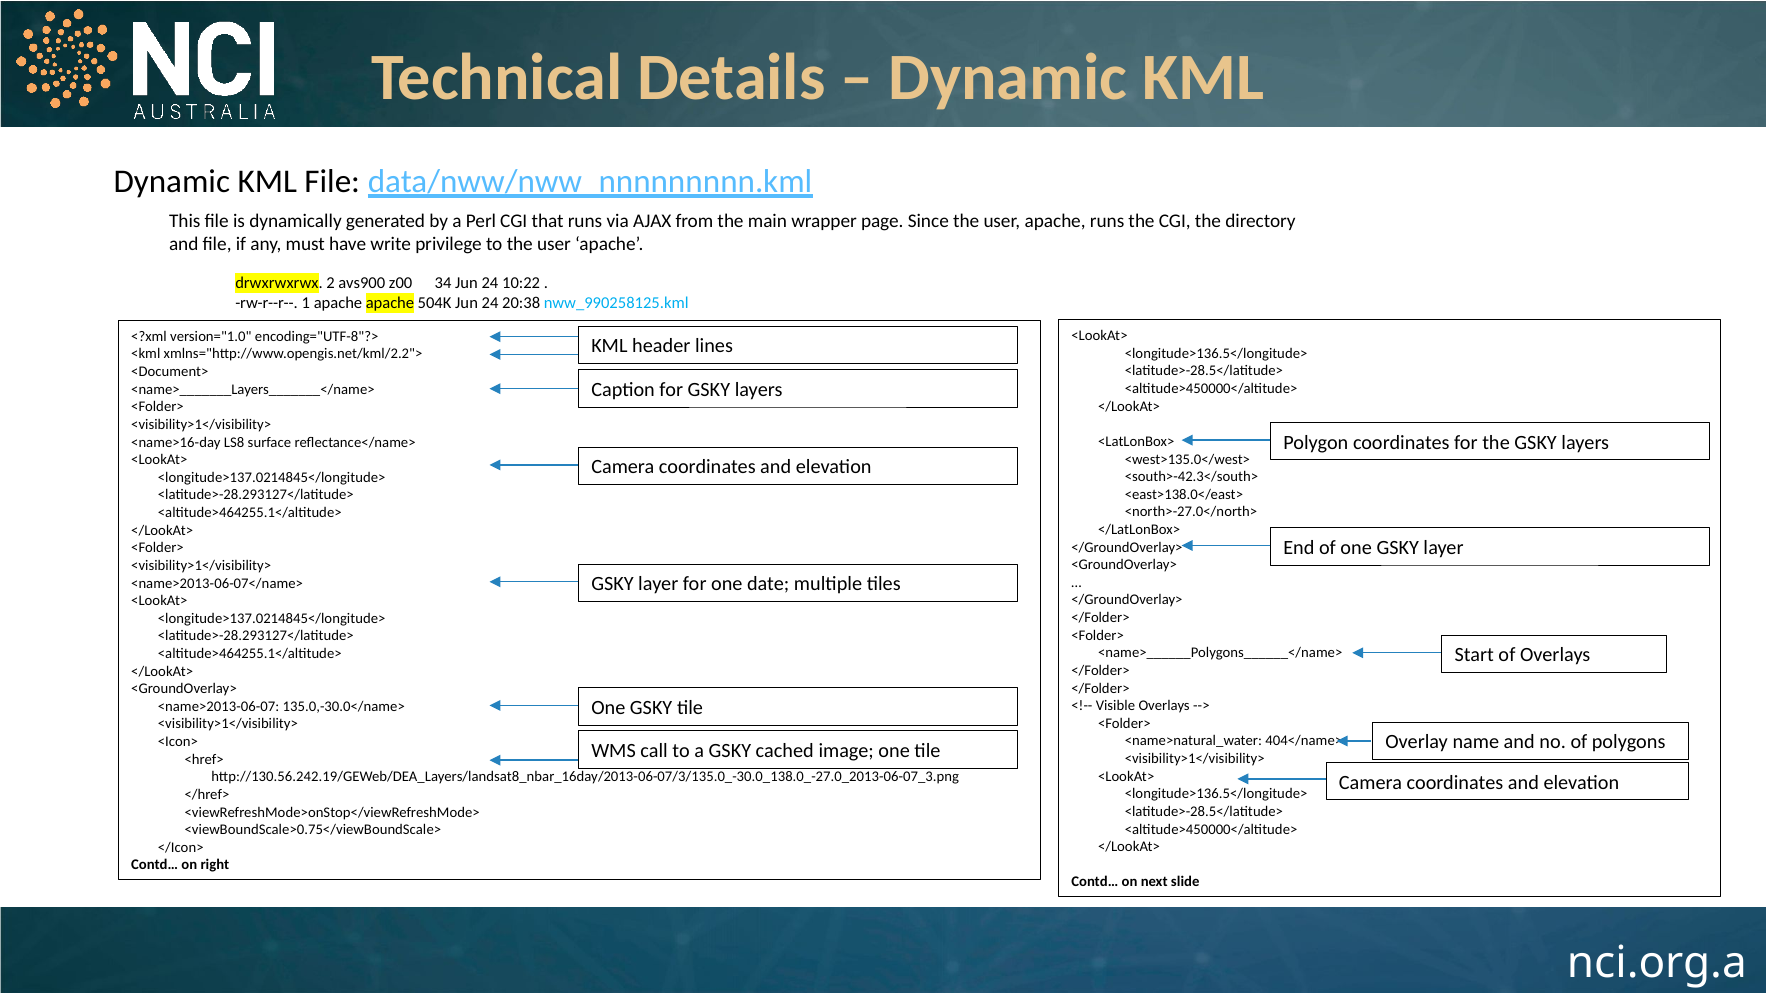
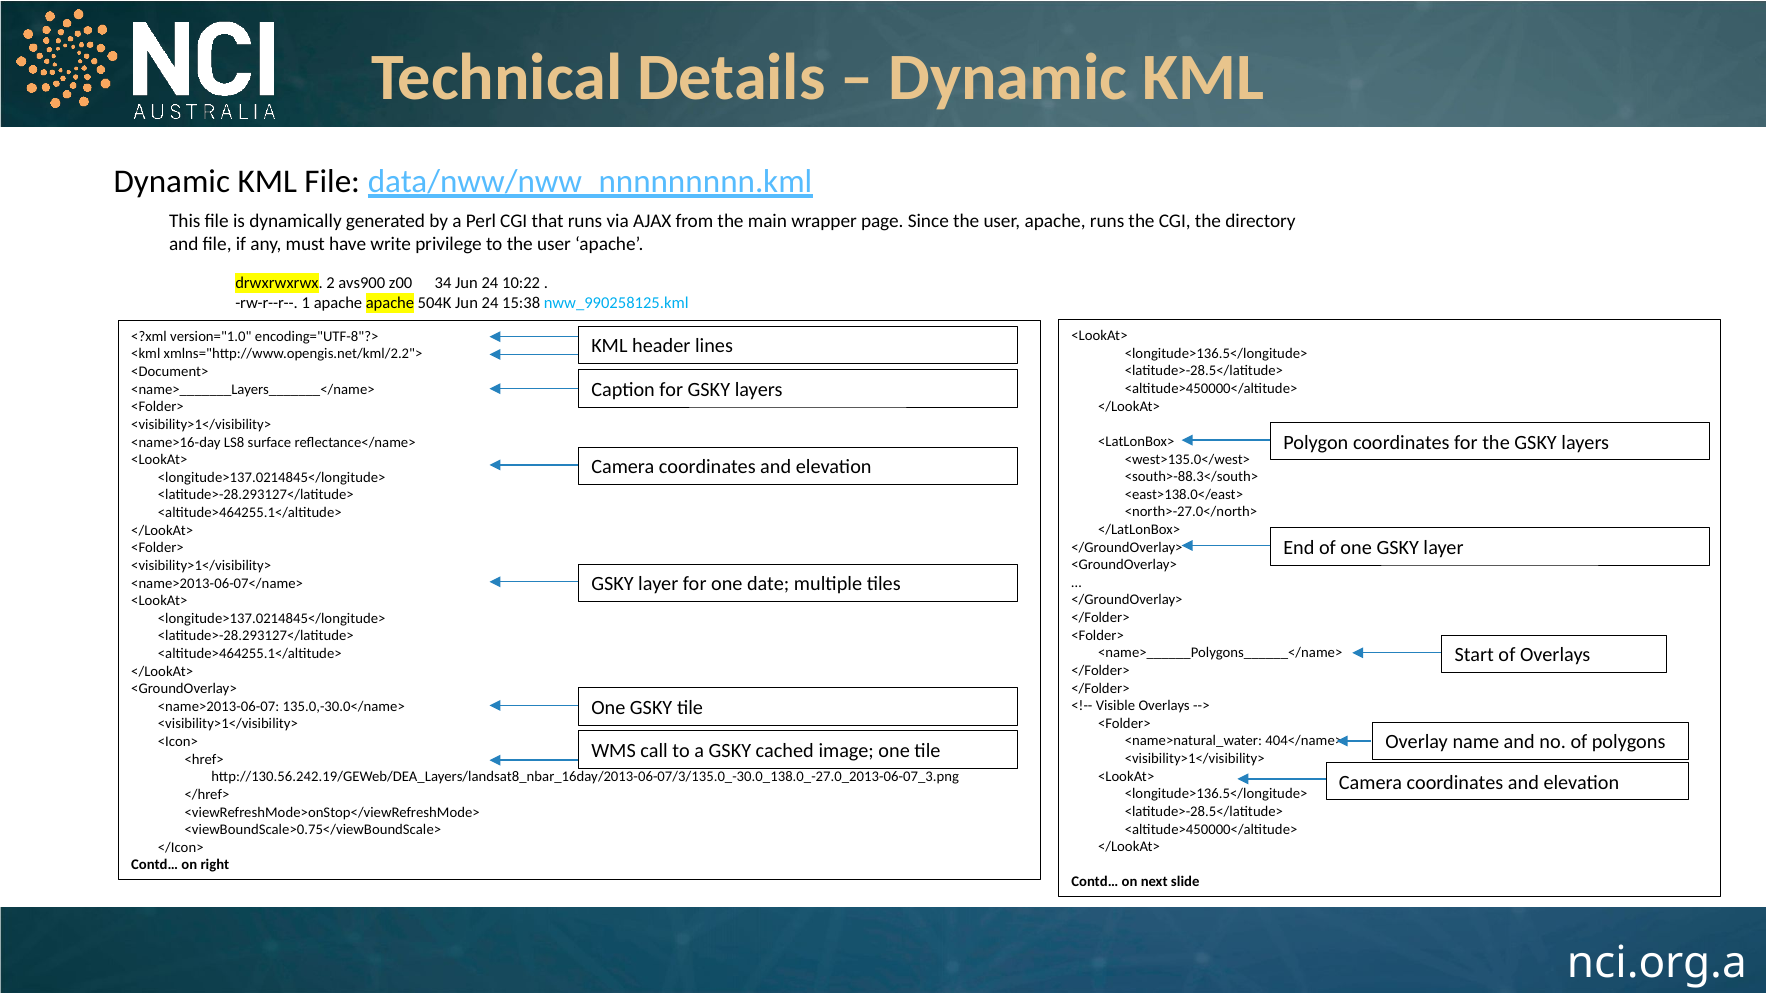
20:38: 20:38 -> 15:38 (521, 303)
<south>-42.3</south>: <south>-42.3</south> -> <south>-88.3</south> (1191, 477)
